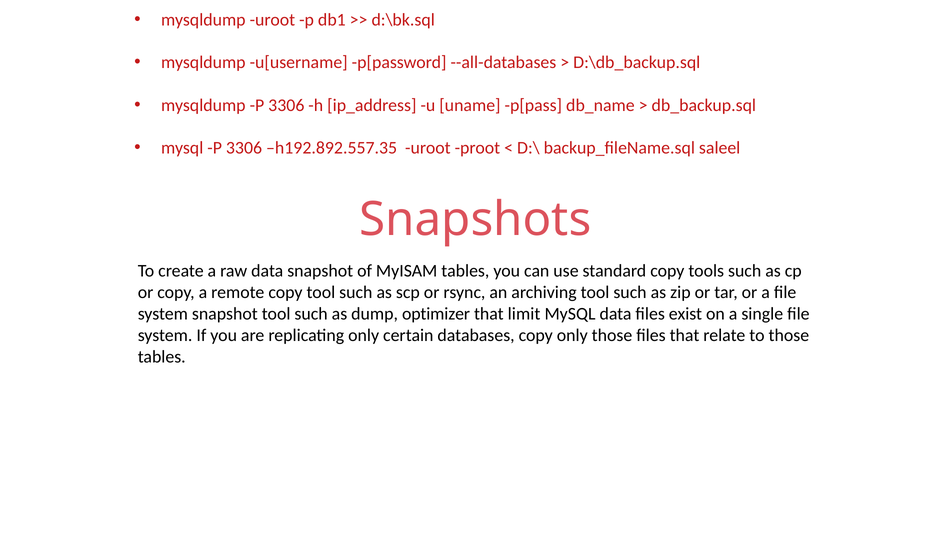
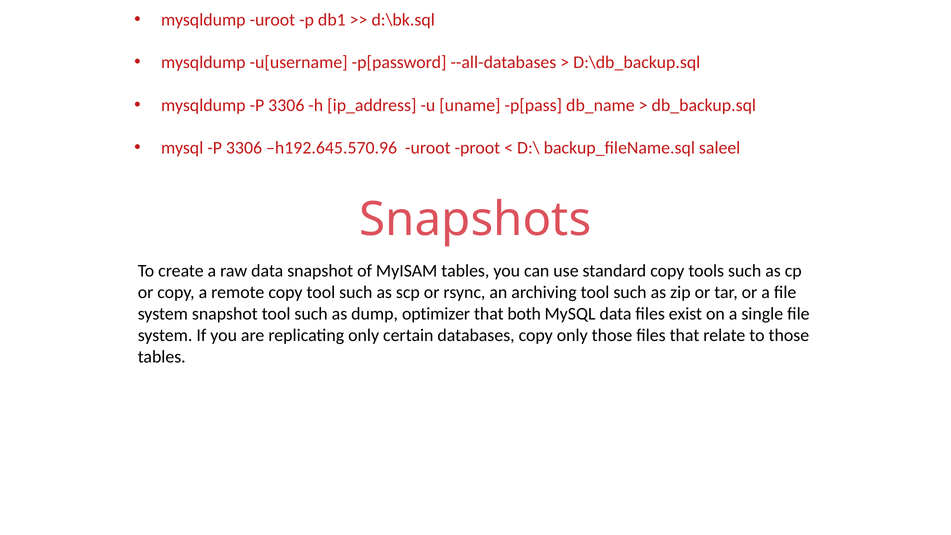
h192.892.557.35: h192.892.557.35 -> h192.645.570.96 (332, 148)
limit: limit -> both (524, 314)
